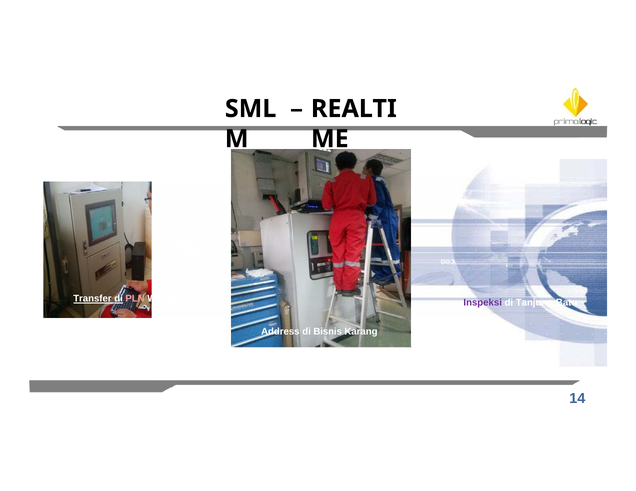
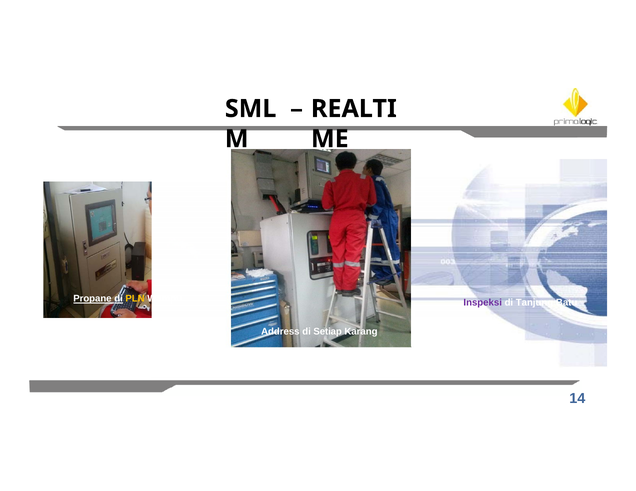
Transfer: Transfer -> Propane (92, 299)
PLN colour: pink -> yellow (135, 299)
Bisnis: Bisnis -> Setiap (328, 332)
